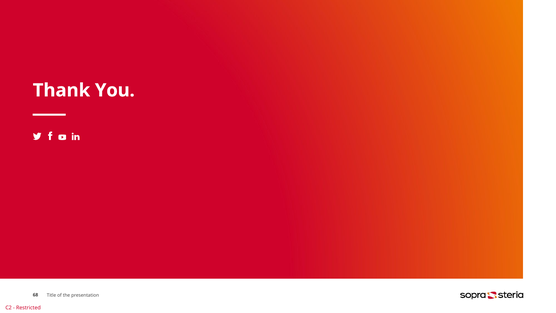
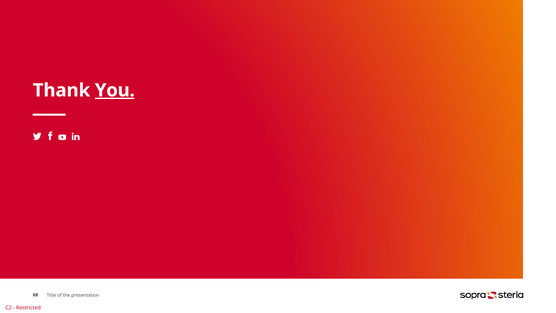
You underline: none -> present (115, 90)
